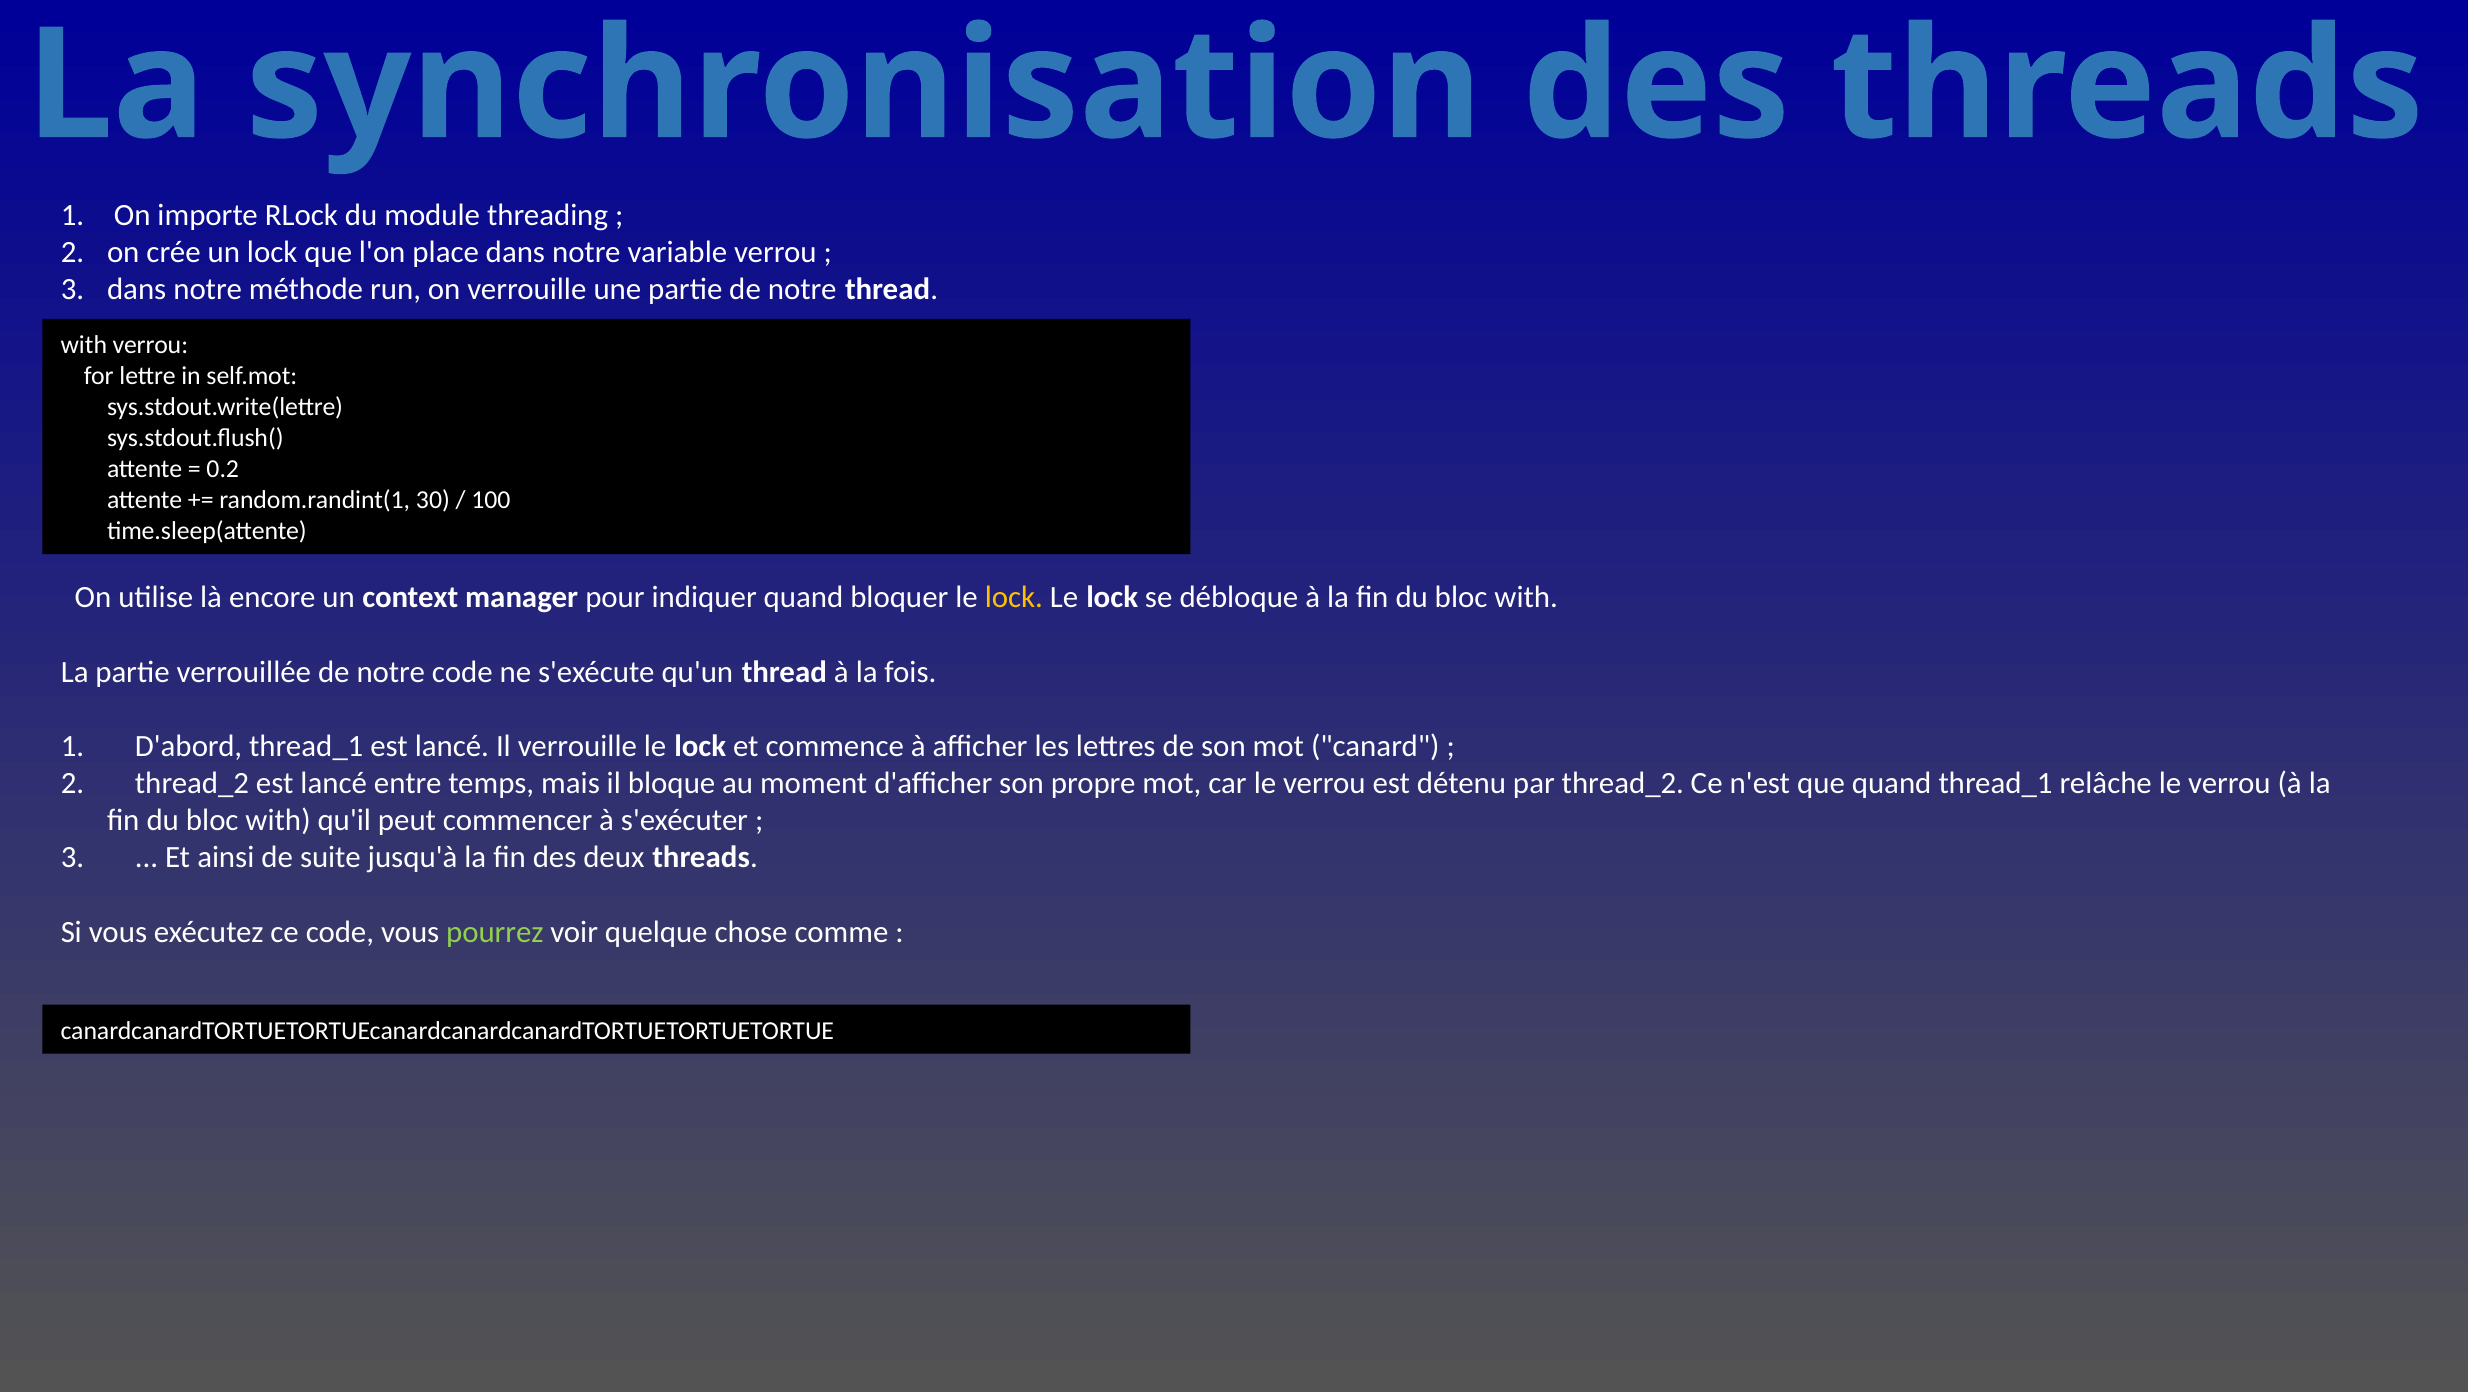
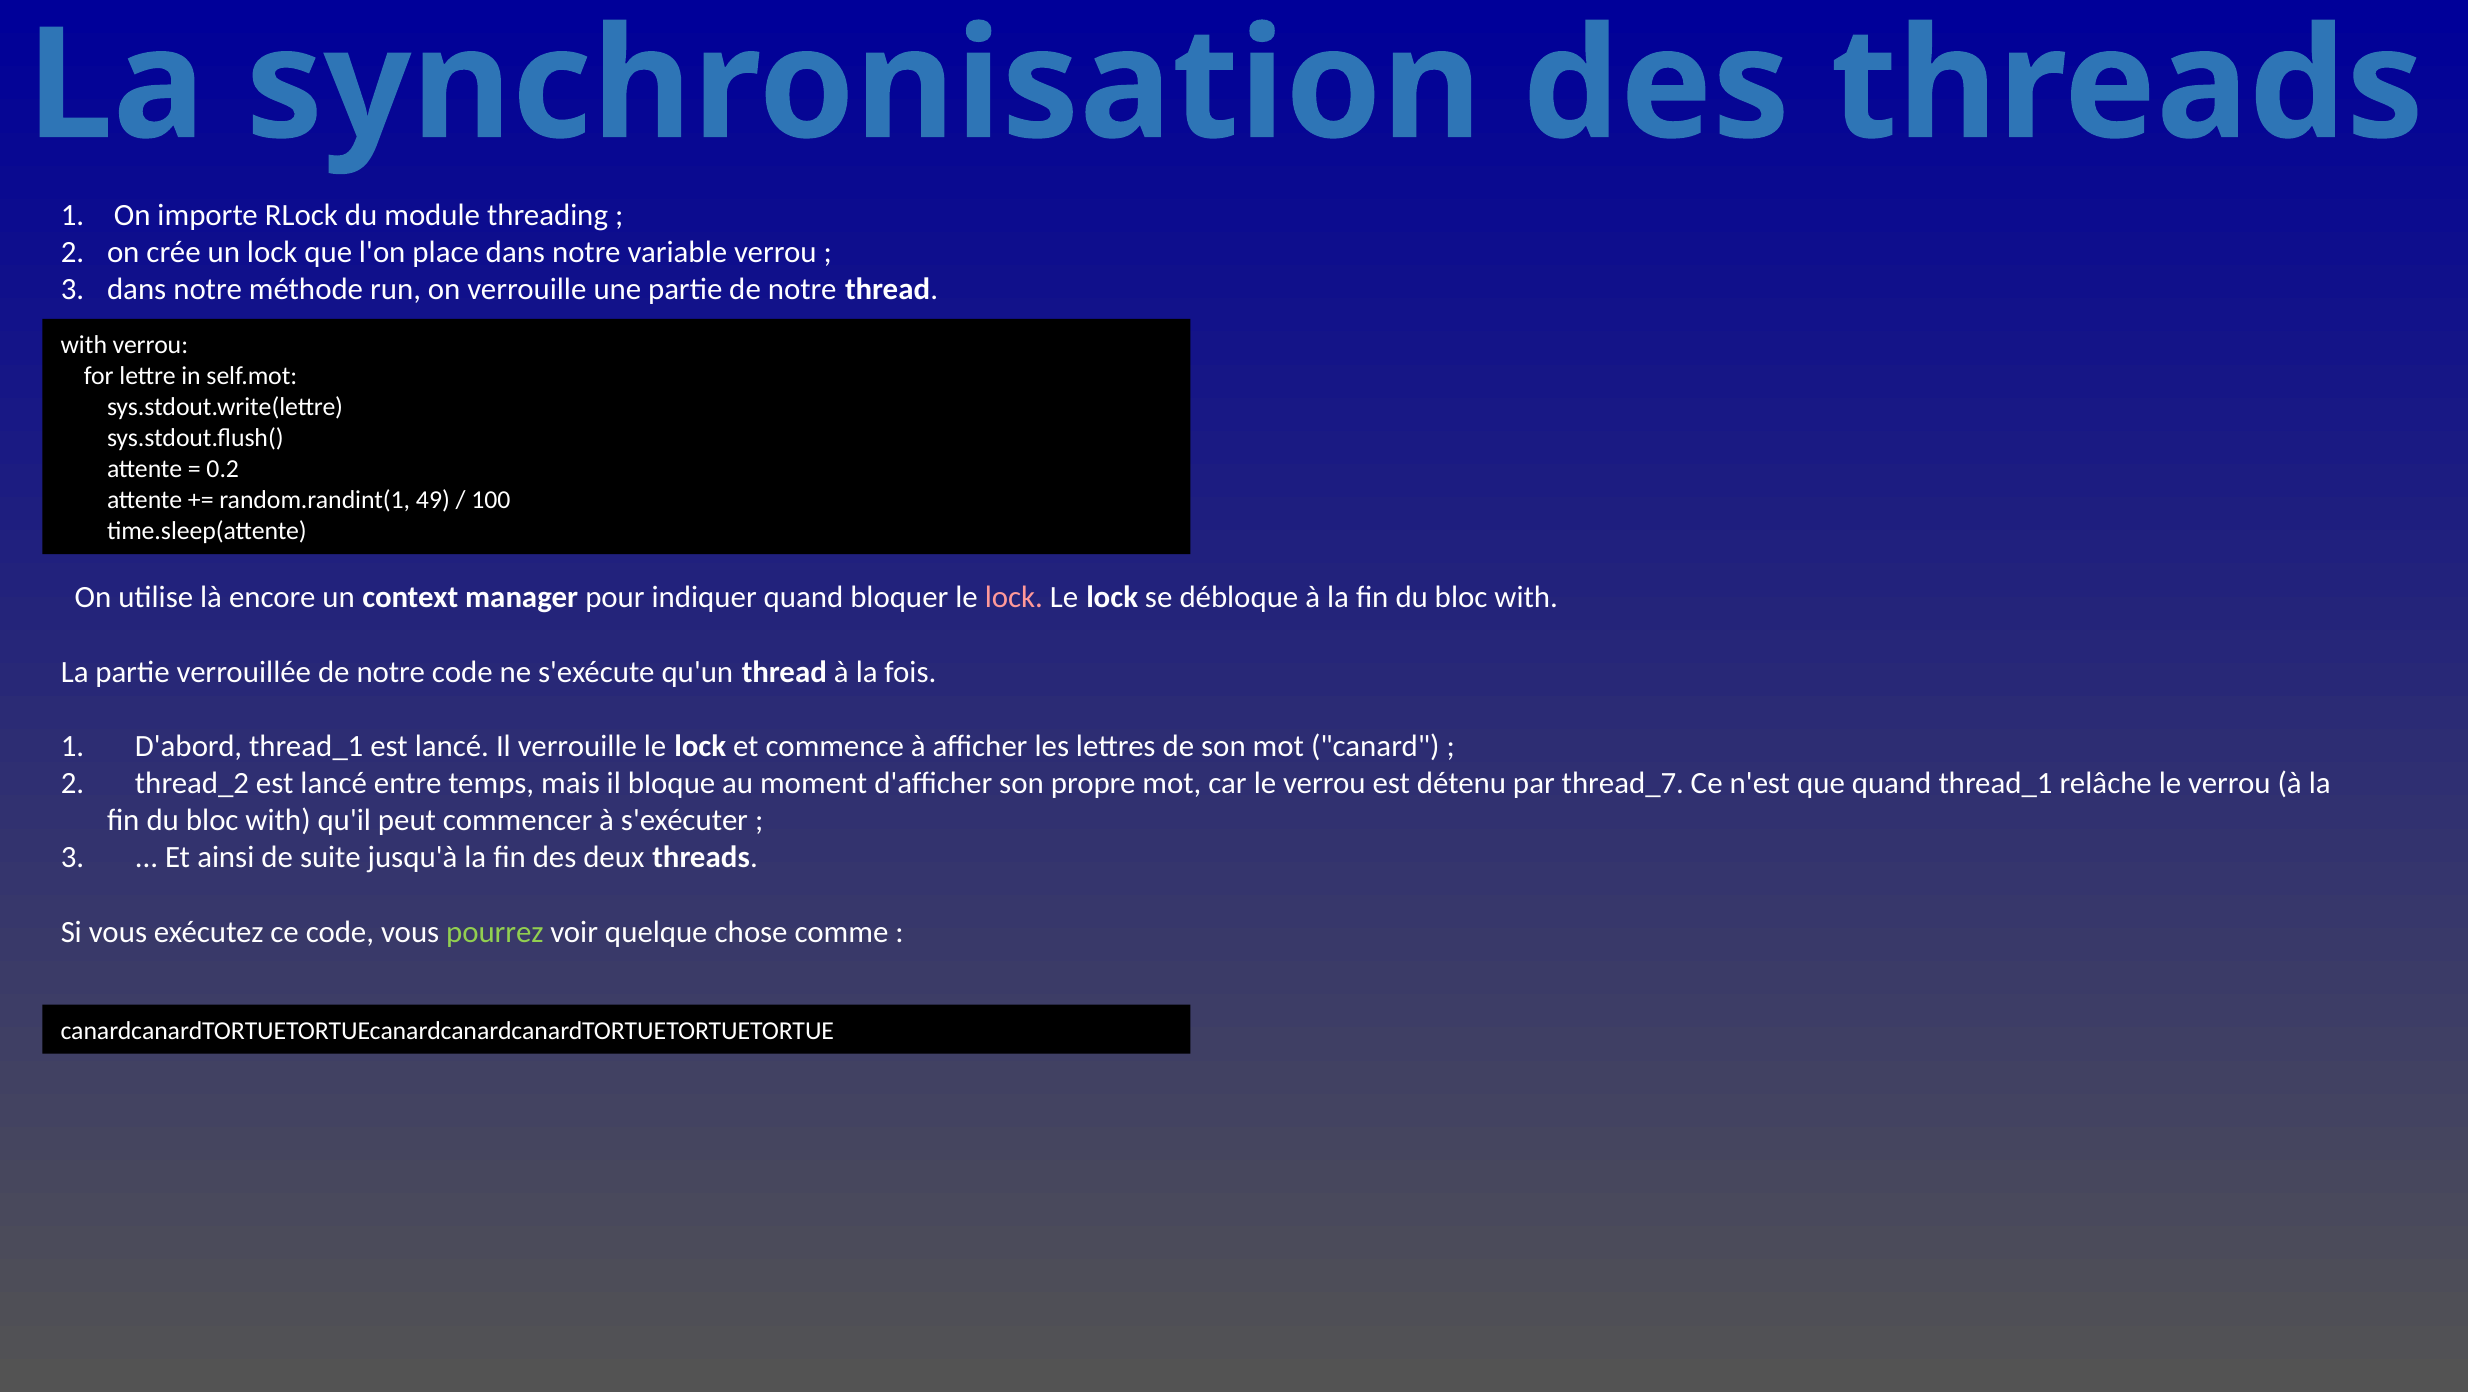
30: 30 -> 49 (433, 500)
lock colour: yellow -> pink (1014, 598)
par thread_2: thread_2 -> thread_7 (1623, 783)
